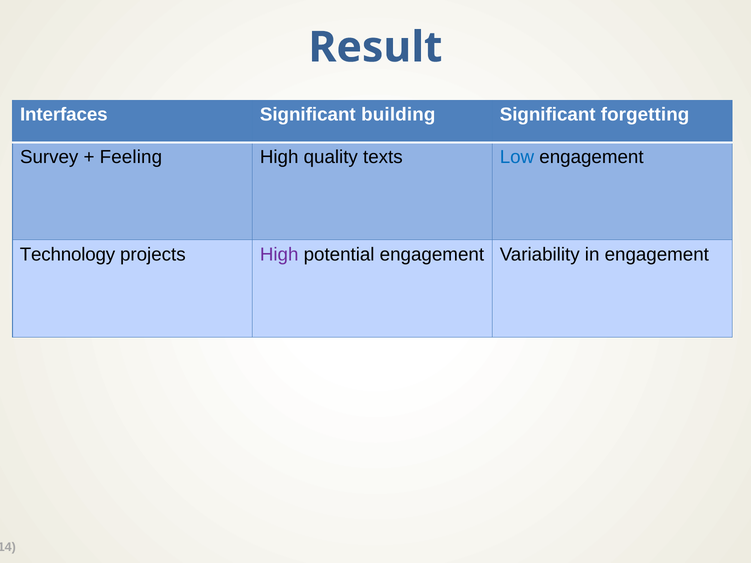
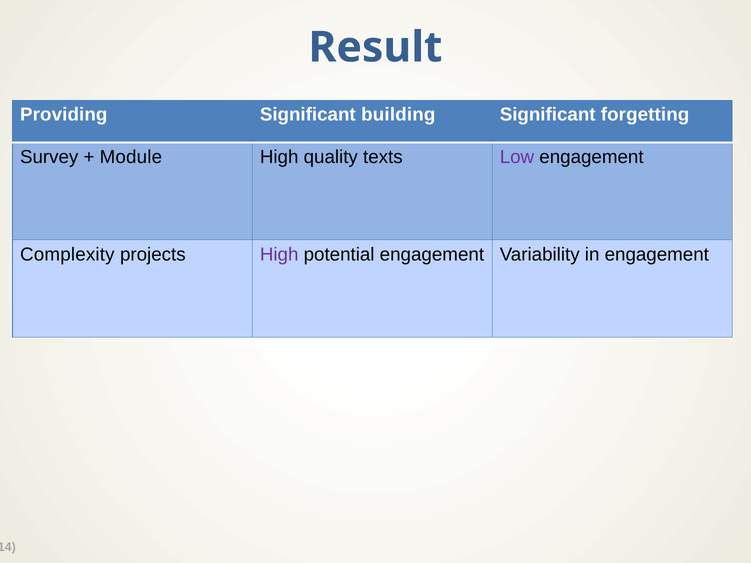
Interfaces: Interfaces -> Providing (64, 115)
Feeling: Feeling -> Module (131, 157)
Low colour: blue -> purple (517, 157)
Technology: Technology -> Complexity (67, 255)
